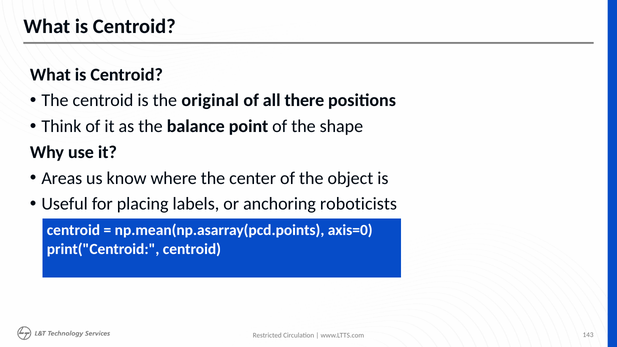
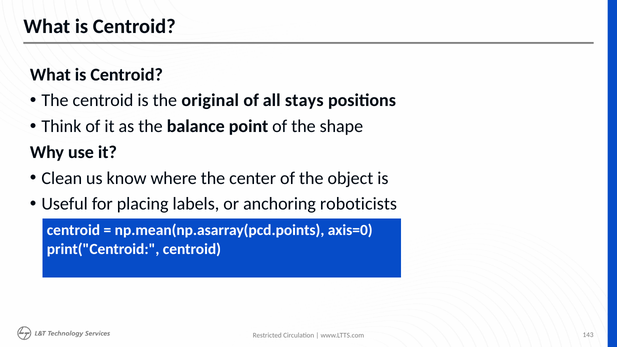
there: there -> stays (304, 101)
Areas: Areas -> Clean (62, 178)
